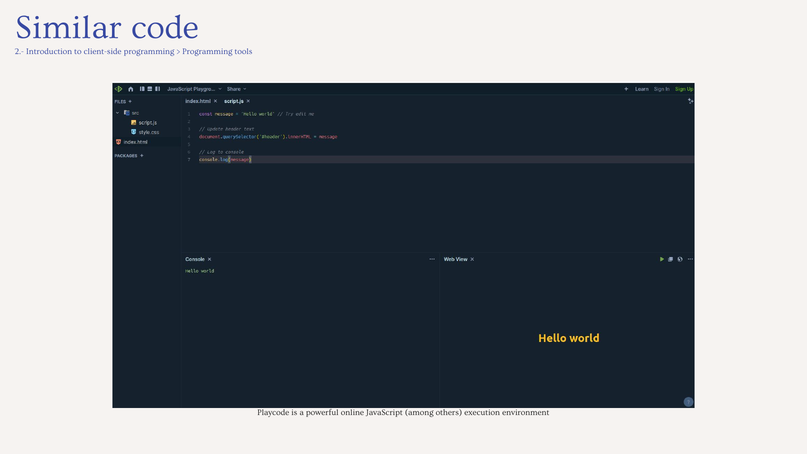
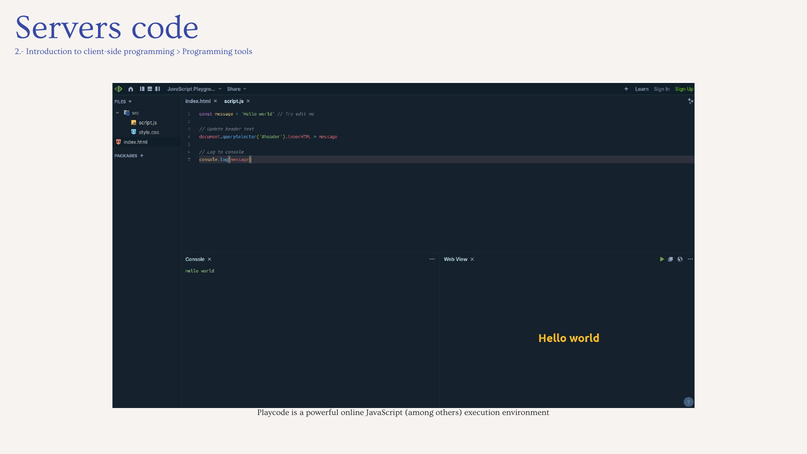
Similar: Similar -> Servers (69, 27)
